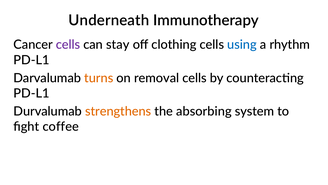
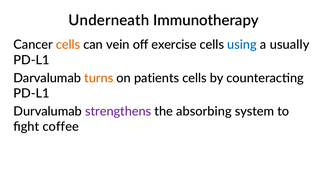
cells colour: purple -> orange (68, 45)
stay: stay -> vein (118, 45)
clothing: clothing -> exercise (174, 45)
rhythm: rhythm -> usually (290, 45)
removal: removal -> patients (157, 78)
strengthens colour: orange -> purple (118, 111)
